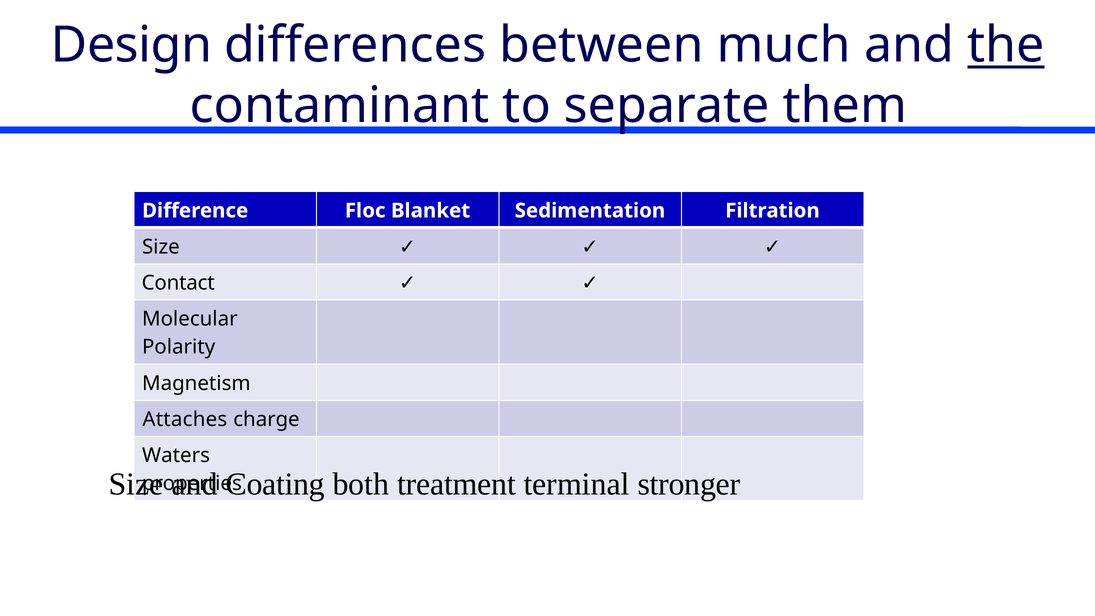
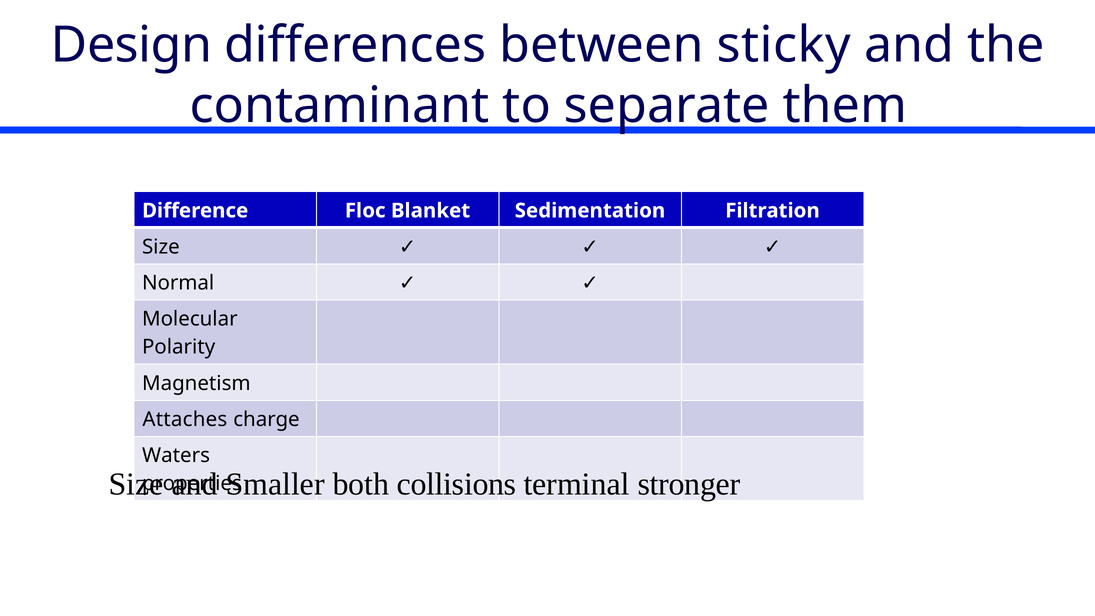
much: much -> sticky (784, 45)
the underline: present -> none (1006, 45)
Contact: Contact -> Normal (178, 283)
Coating: Coating -> Smaller (275, 484)
treatment: treatment -> collisions (457, 484)
